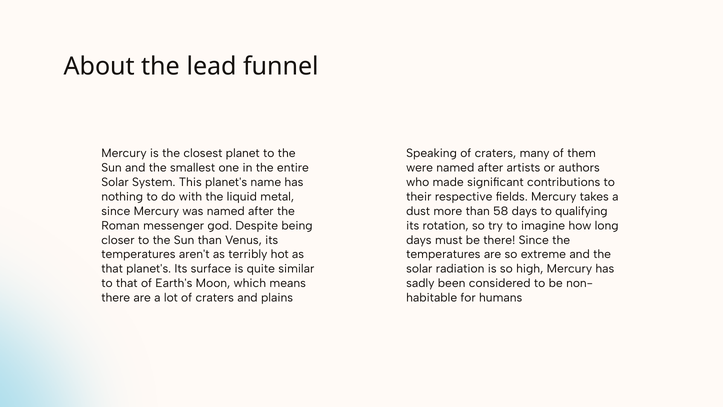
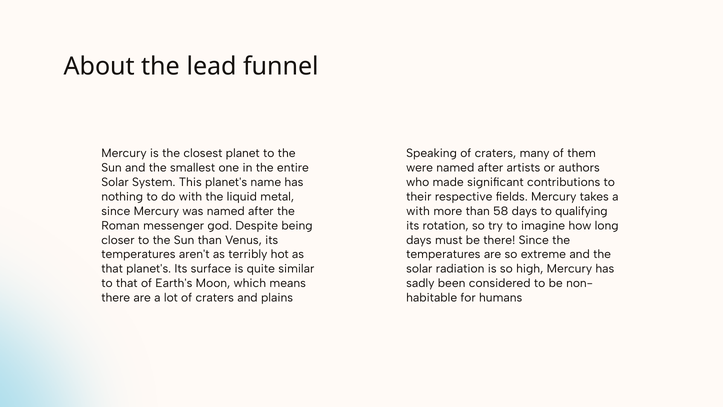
dust: dust -> with (418, 211)
